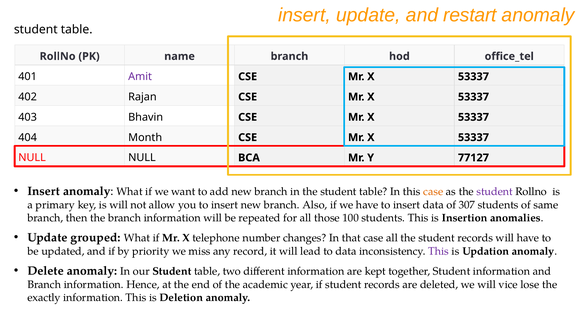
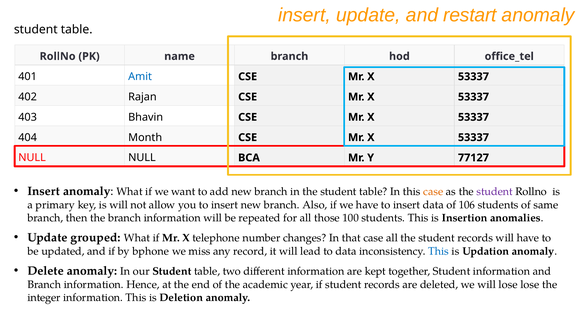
Amit colour: purple -> blue (140, 77)
307: 307 -> 106 (467, 205)
priority: priority -> bphone (151, 251)
This colour: purple -> blue (438, 251)
will vice: vice -> lose (508, 284)
exactly: exactly -> integer (44, 297)
